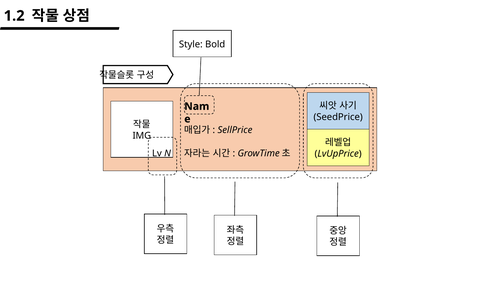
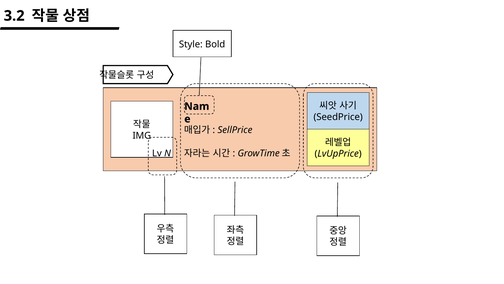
1.2: 1.2 -> 3.2 (14, 16)
